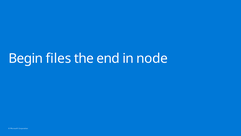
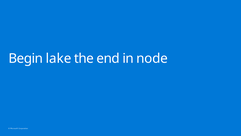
files: files -> lake (58, 58)
